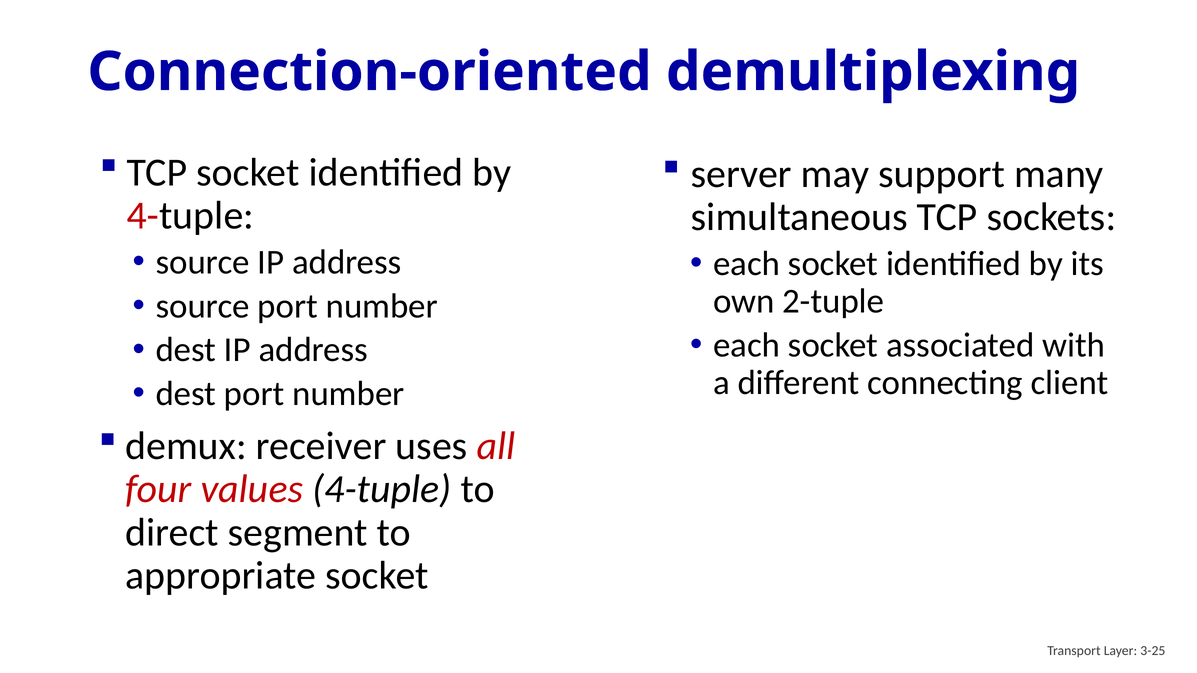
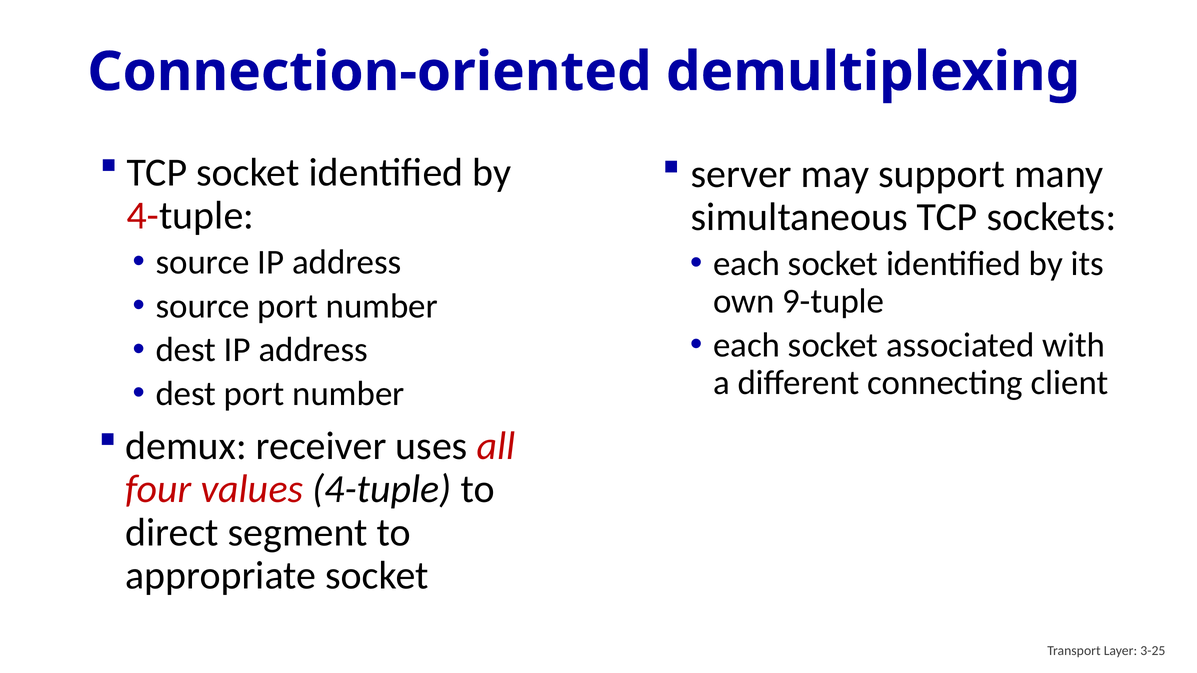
2-tuple: 2-tuple -> 9-tuple (833, 302)
